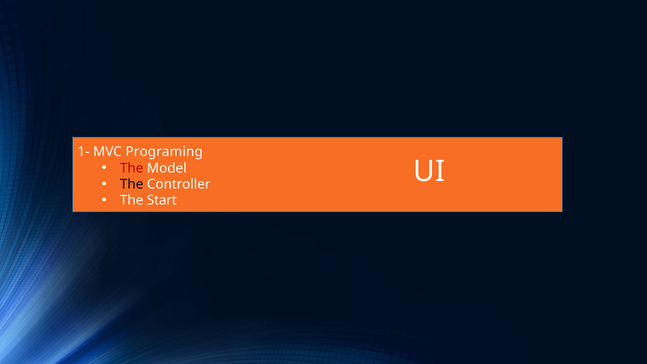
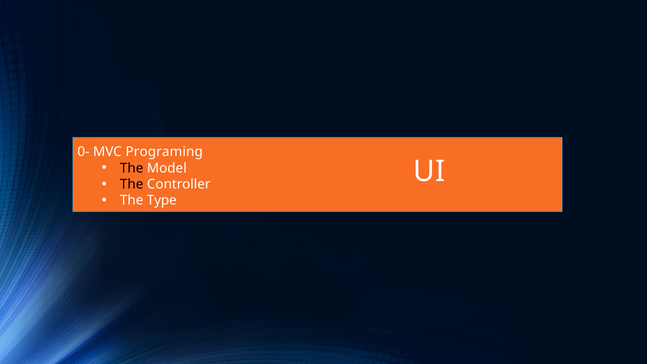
1-: 1- -> 0- (84, 152)
The colour: red -> black (132, 168)
Start: Start -> Type (162, 201)
